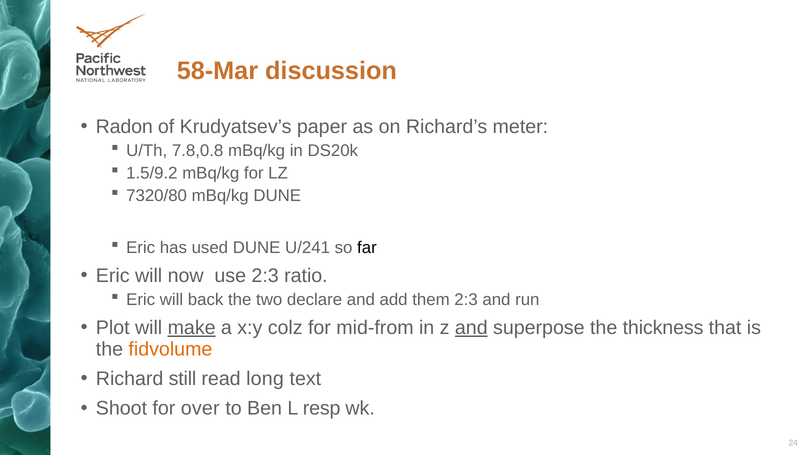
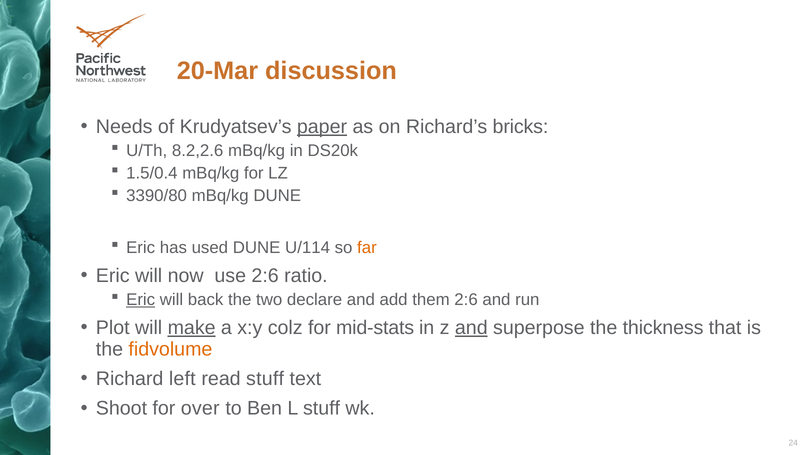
58-Mar: 58-Mar -> 20-Mar (217, 71)
Radon: Radon -> Needs (124, 127)
paper underline: none -> present (322, 127)
meter: meter -> bricks (520, 127)
7.8,0.8: 7.8,0.8 -> 8.2,2.6 (198, 151)
1.5/9.2: 1.5/9.2 -> 1.5/0.4 (152, 173)
7320/80: 7320/80 -> 3390/80 (157, 195)
U/241: U/241 -> U/114 (308, 247)
far colour: black -> orange (367, 247)
use 2:3: 2:3 -> 2:6 (265, 275)
Eric underline: none -> present (141, 299)
them 2:3: 2:3 -> 2:6 (466, 299)
mid-from: mid-from -> mid-stats (375, 327)
still: still -> left (182, 378)
read long: long -> stuff (265, 378)
L resp: resp -> stuff (322, 408)
